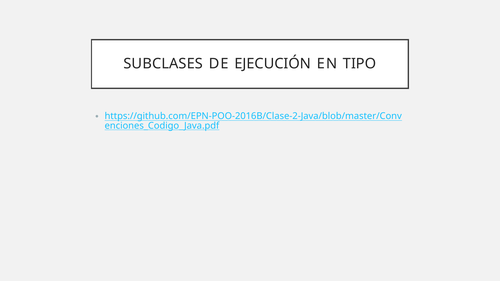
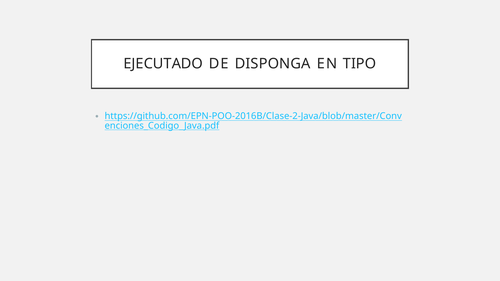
SUBCLASES: SUBCLASES -> EJECUTADO (163, 64)
EJECUCIÓN: EJECUCIÓN -> DISPONGA (273, 64)
